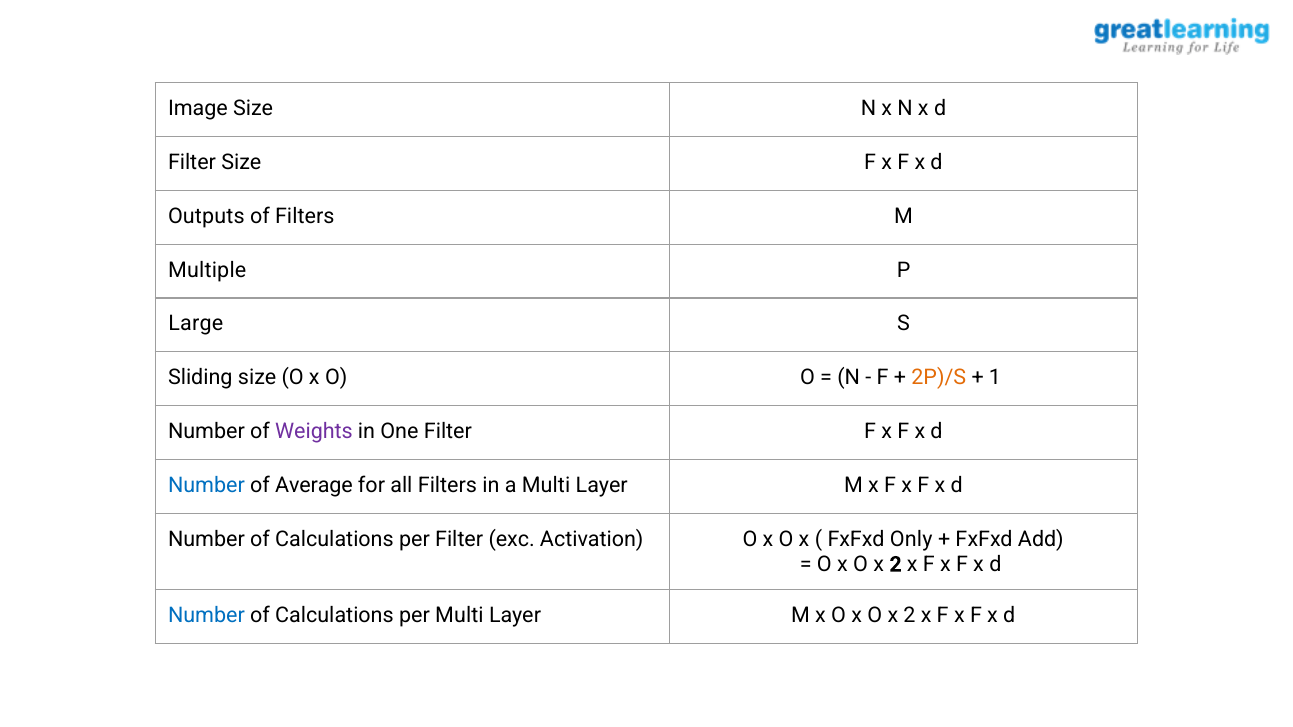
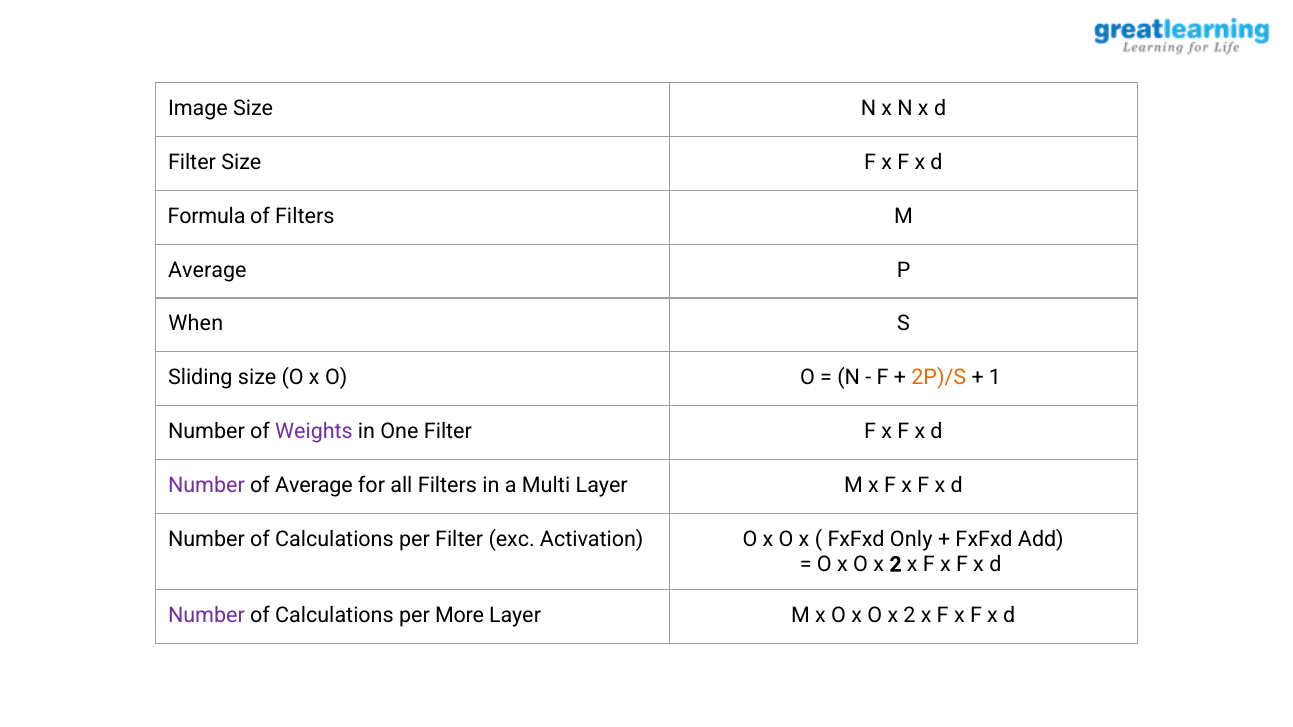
Outputs: Outputs -> Formula (207, 216)
Multiple: Multiple -> Average (207, 270)
Large: Large -> When (196, 324)
Number colour: blue -> purple (206, 486)
Number colour: blue -> purple (206, 616)
per Multi: Multi -> More (460, 616)
